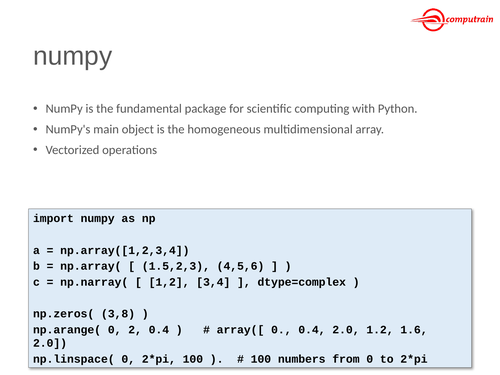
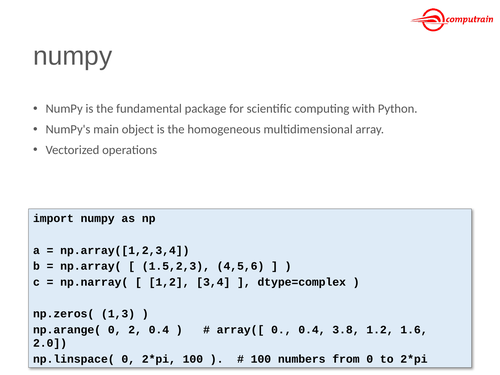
3,8: 3,8 -> 1,3 (118, 314)
0.4 2.0: 2.0 -> 3.8 (346, 330)
